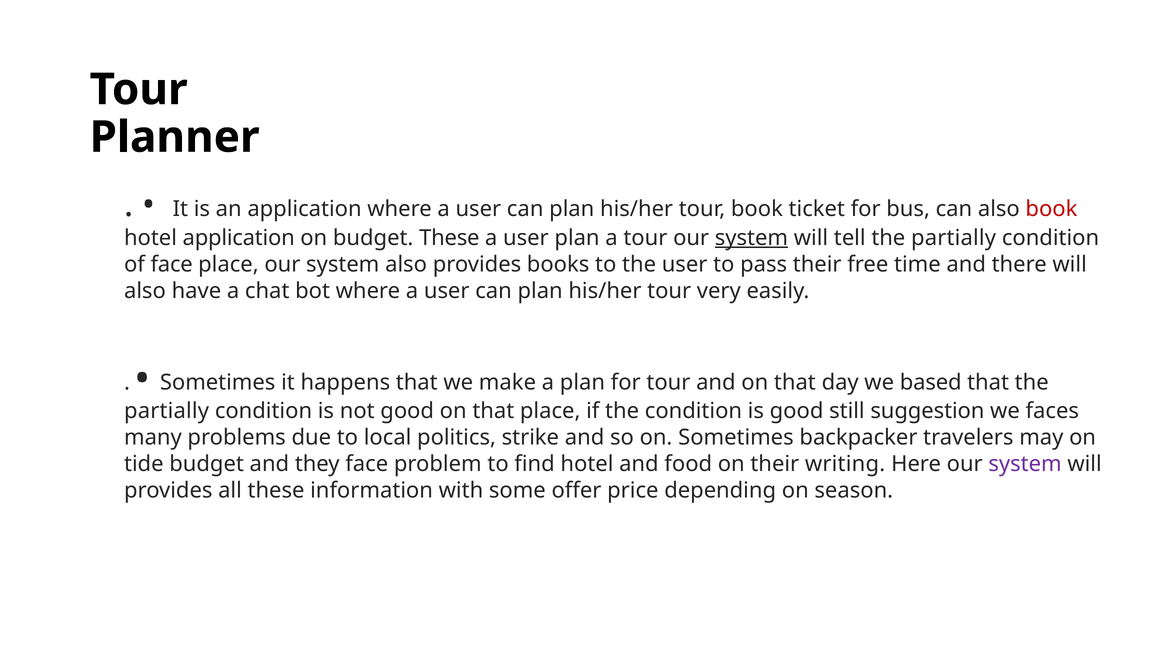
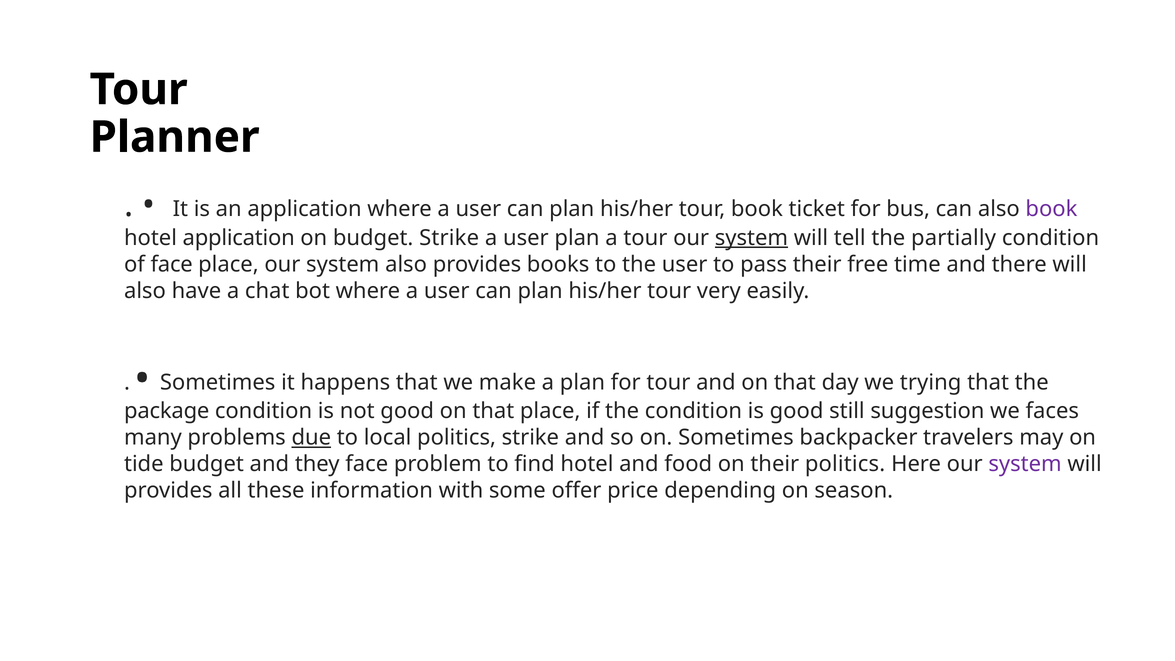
book colour: red -> purple (1051, 209)
budget These: These -> Strike (449, 238)
based: based -> trying (931, 382)
partially: partially -> package (167, 411)
due underline: none -> present (311, 438)
their writing: writing -> politics (845, 464)
